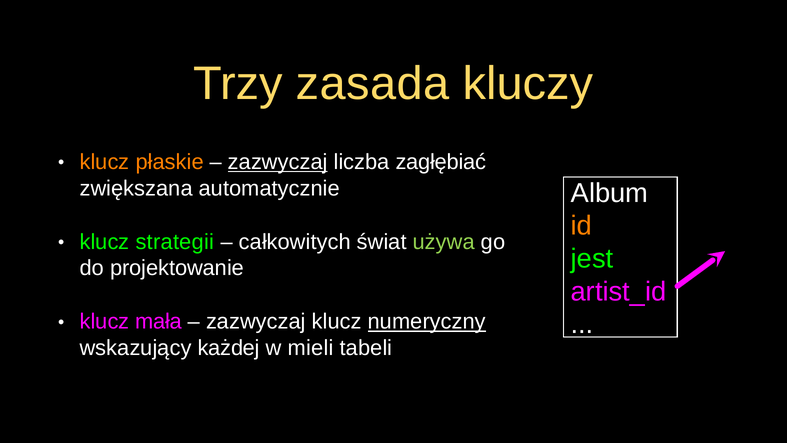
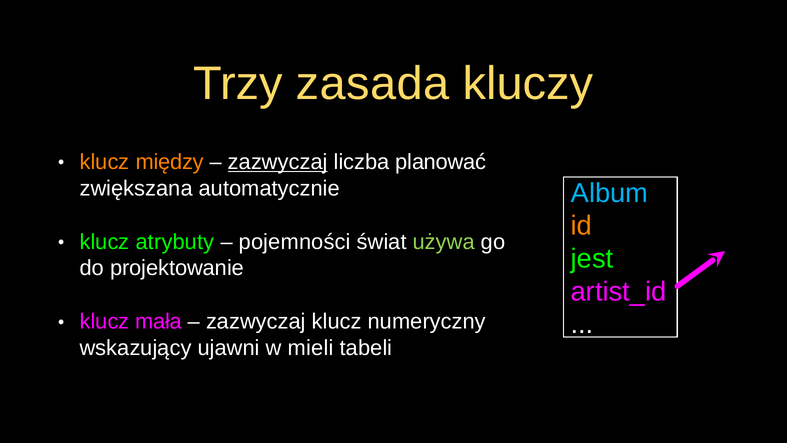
płaskie: płaskie -> między (170, 162)
zagłębiać: zagłębiać -> planować (441, 162)
Album colour: white -> light blue (610, 193)
strategii: strategii -> atrybuty (175, 242)
całkowitych: całkowitych -> pojemności (295, 242)
numeryczny underline: present -> none (427, 322)
każdej: każdej -> ujawni (229, 348)
